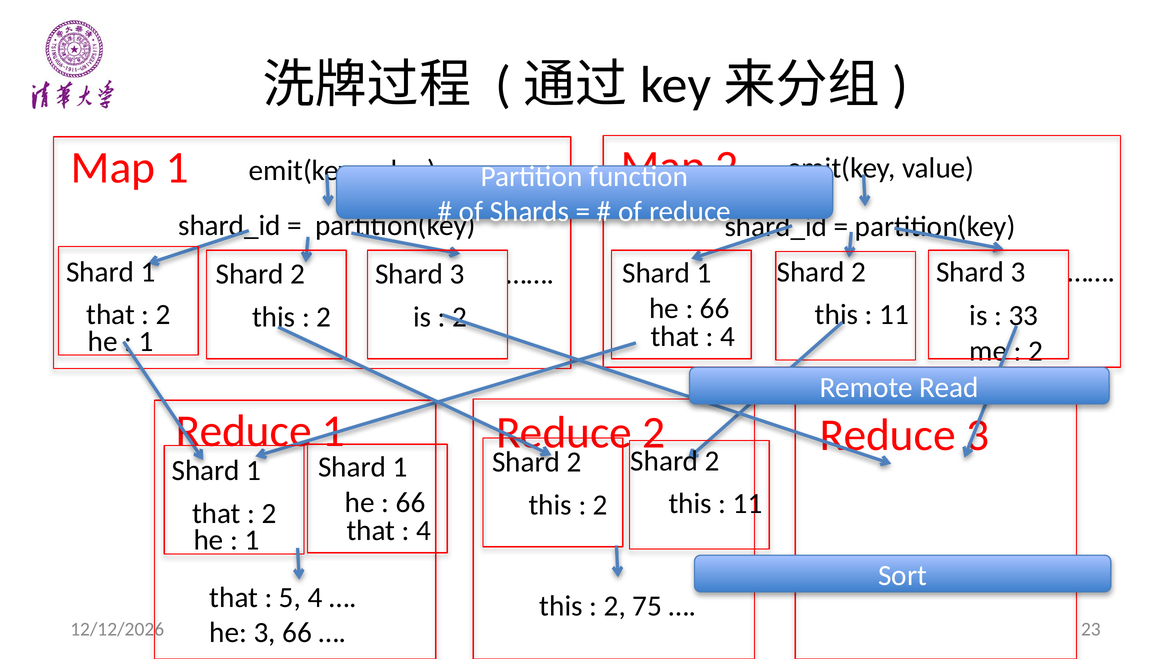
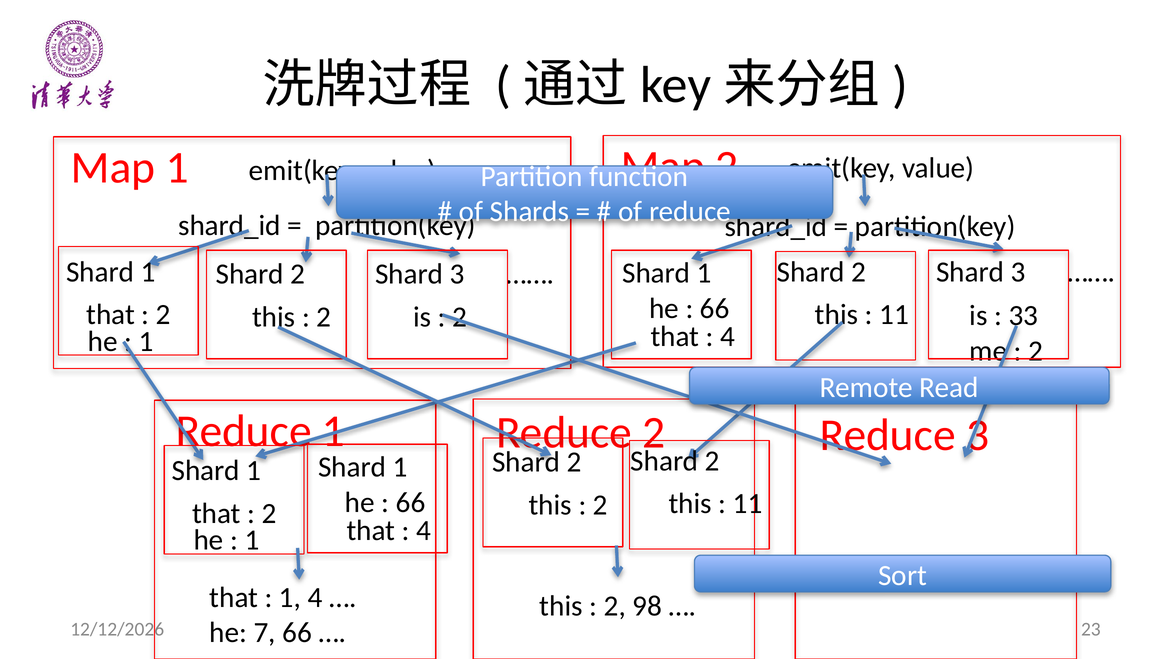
5: 5 -> 1 (290, 597)
75: 75 -> 98 (647, 606)
he 3: 3 -> 7 (265, 633)
